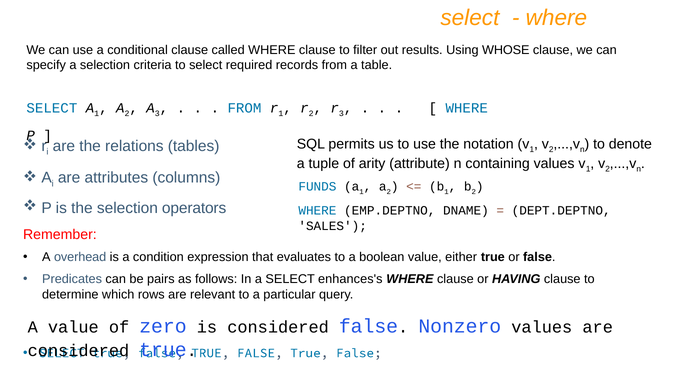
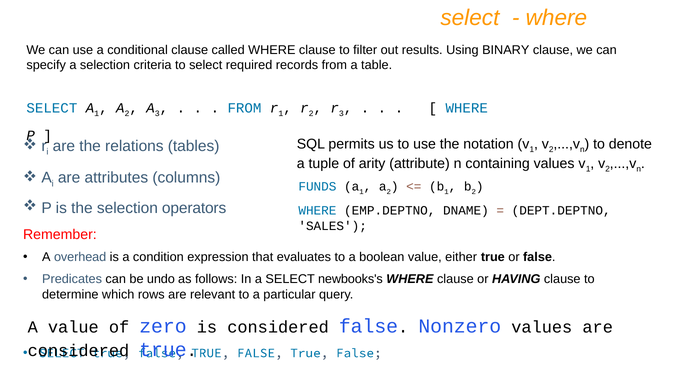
WHOSE: WHOSE -> BINARY (506, 50)
pairs: pairs -> undo (161, 279)
enhances's: enhances's -> newbooks's (350, 279)
